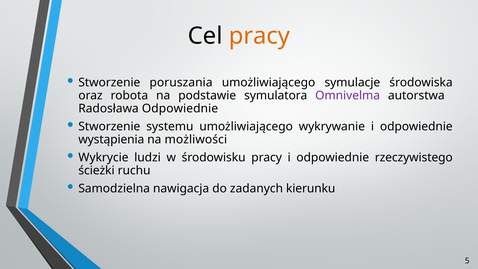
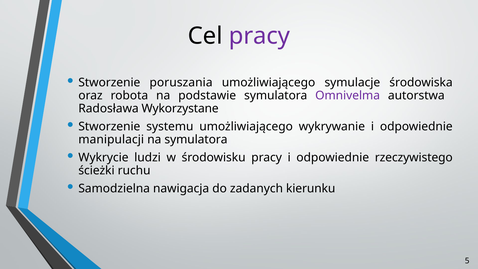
pracy colour: orange -> purple (259, 36)
Radosława Odpowiednie: Odpowiednie -> Wykorzystane (180, 108)
wystąpienia: wystąpienia -> manipulacji (111, 139)
na możliwości: możliwości -> symulatora (196, 139)
